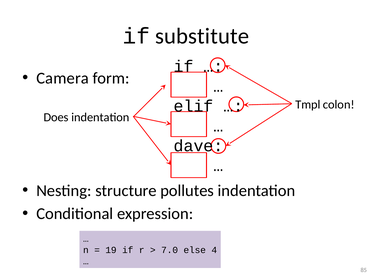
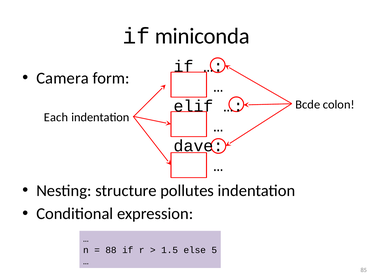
substitute: substitute -> miniconda (202, 36)
Tmpl: Tmpl -> Bcde (308, 104)
Does: Does -> Each (56, 117)
19: 19 -> 88 (111, 250)
7.0: 7.0 -> 1.5 (170, 250)
4: 4 -> 5 (214, 250)
